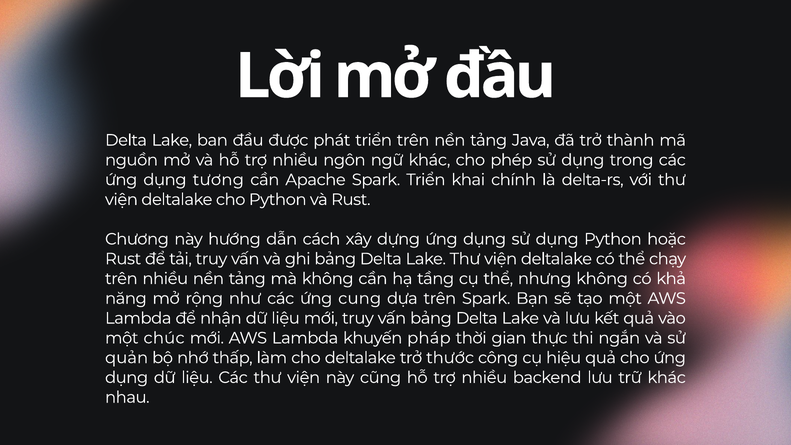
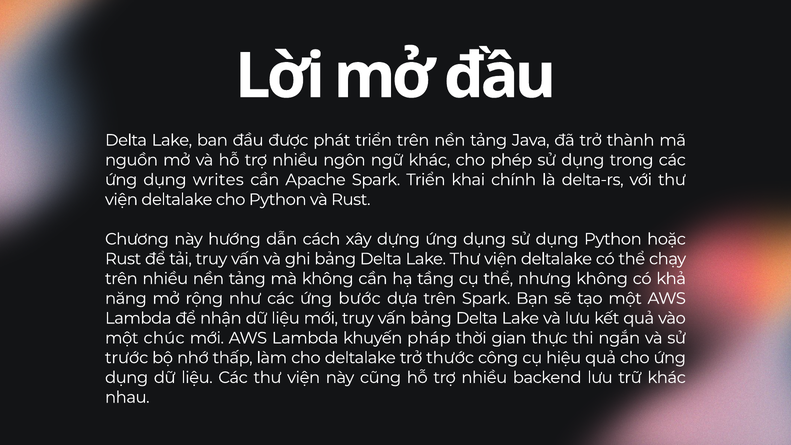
tương: tương -> writes (218, 180)
cung: cung -> bước (360, 298)
quản: quản -> trước (127, 358)
